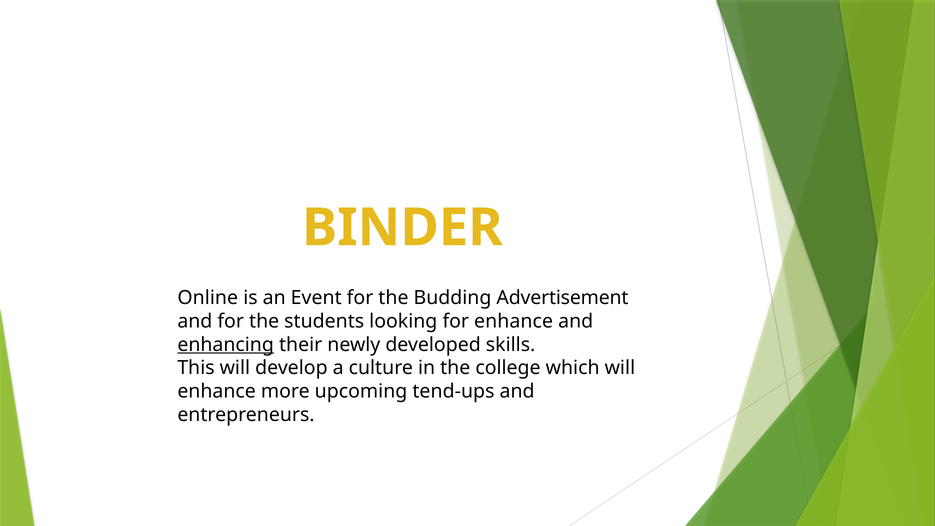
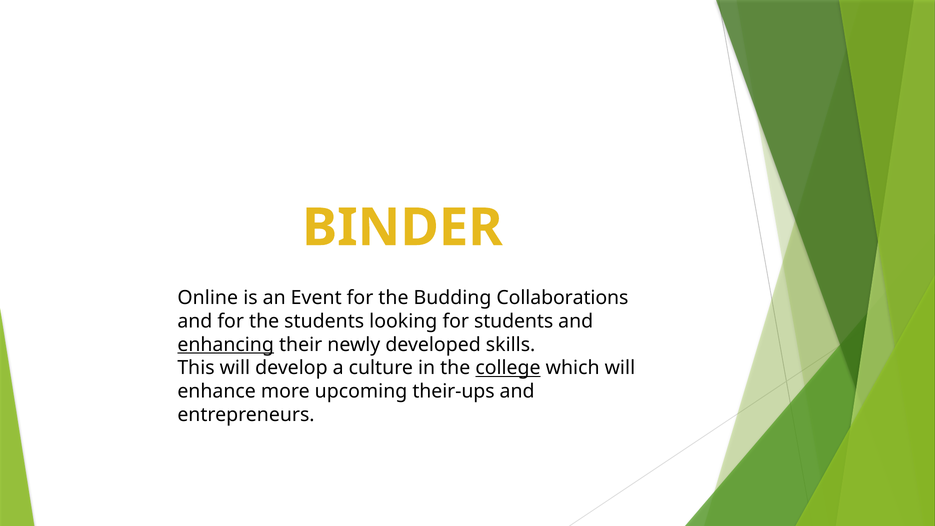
Advertisement: Advertisement -> Collaborations (562, 298)
for enhance: enhance -> students (514, 321)
college underline: none -> present (508, 368)
tend-ups: tend-ups -> their-ups (454, 391)
